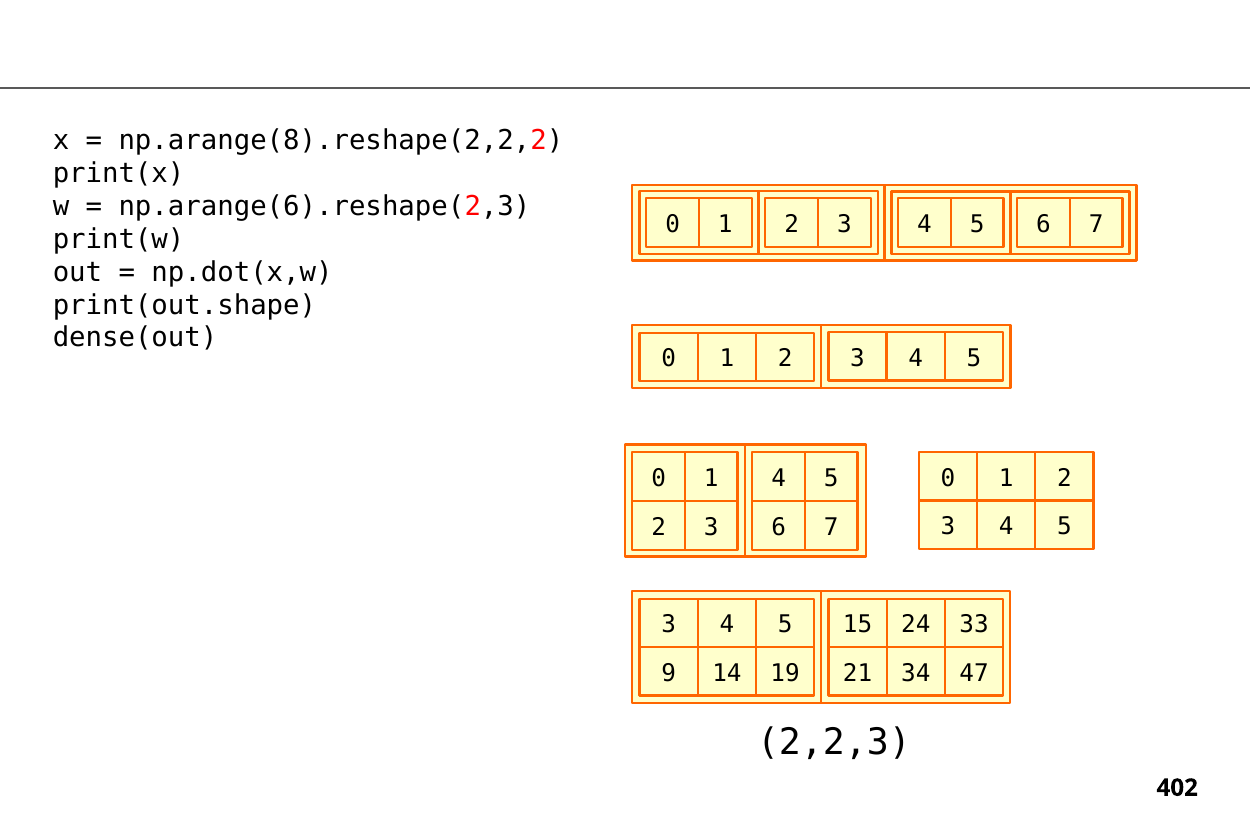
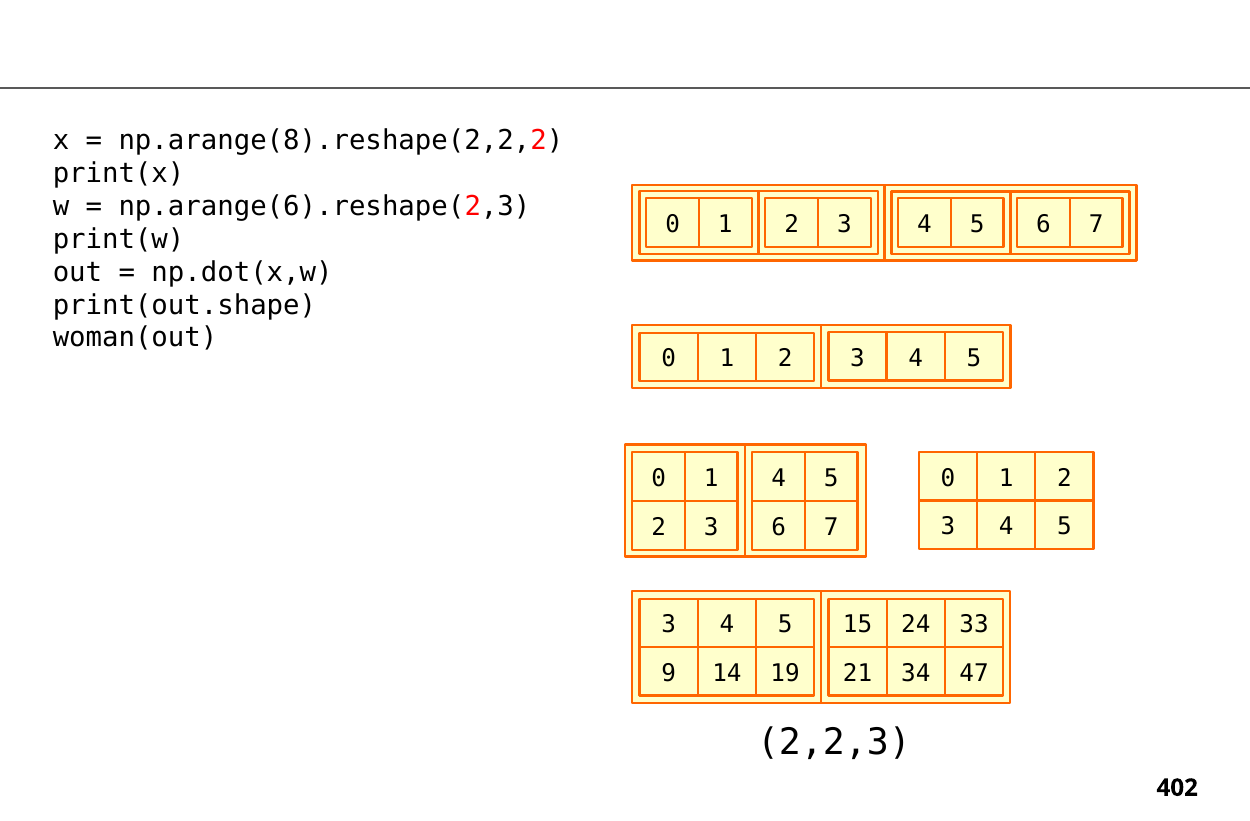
dense(out: dense(out -> woman(out (135, 338)
